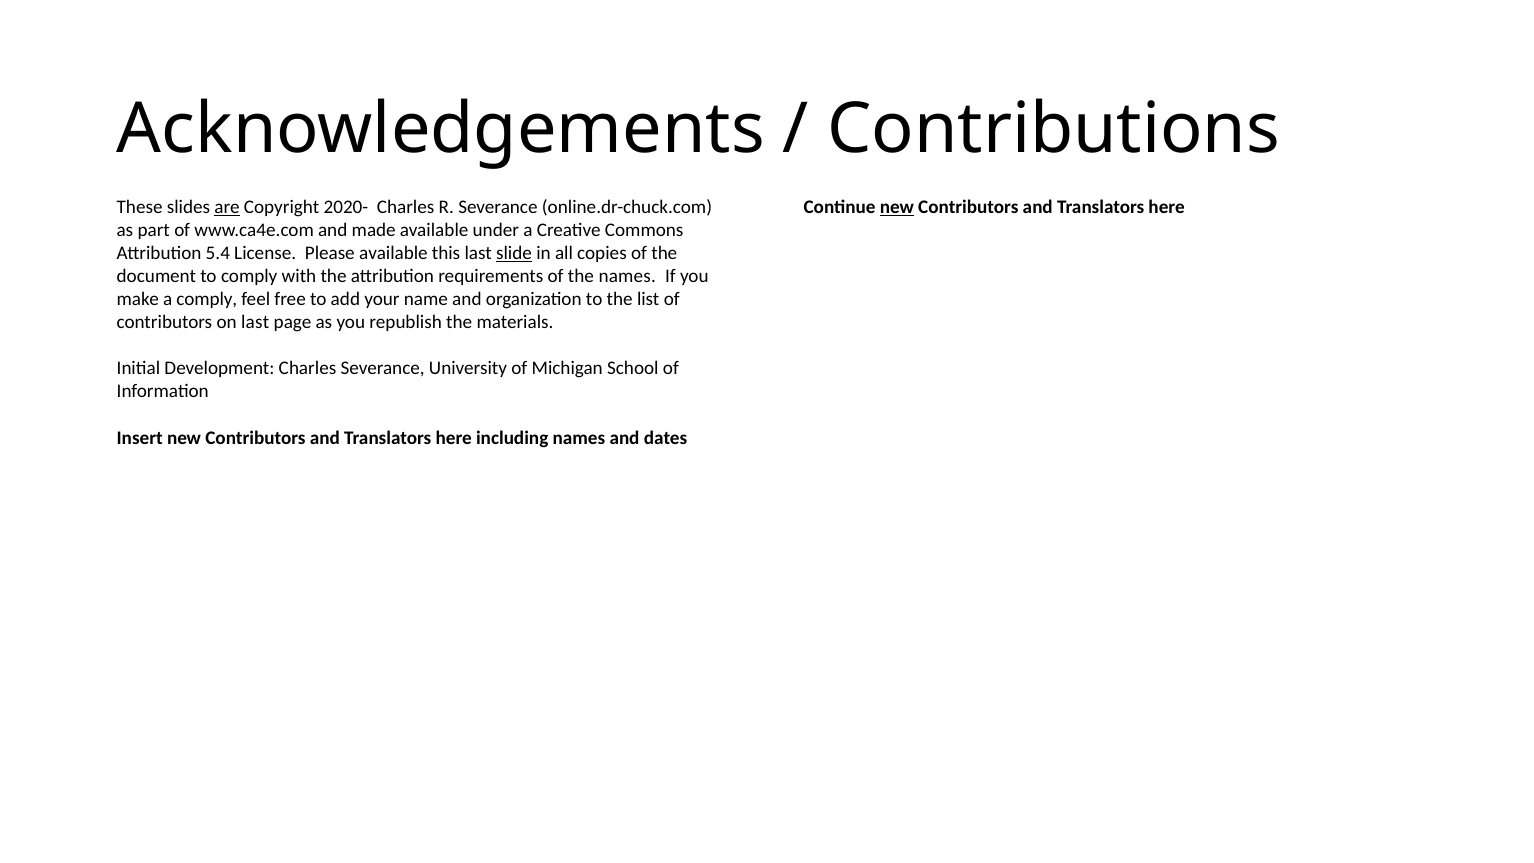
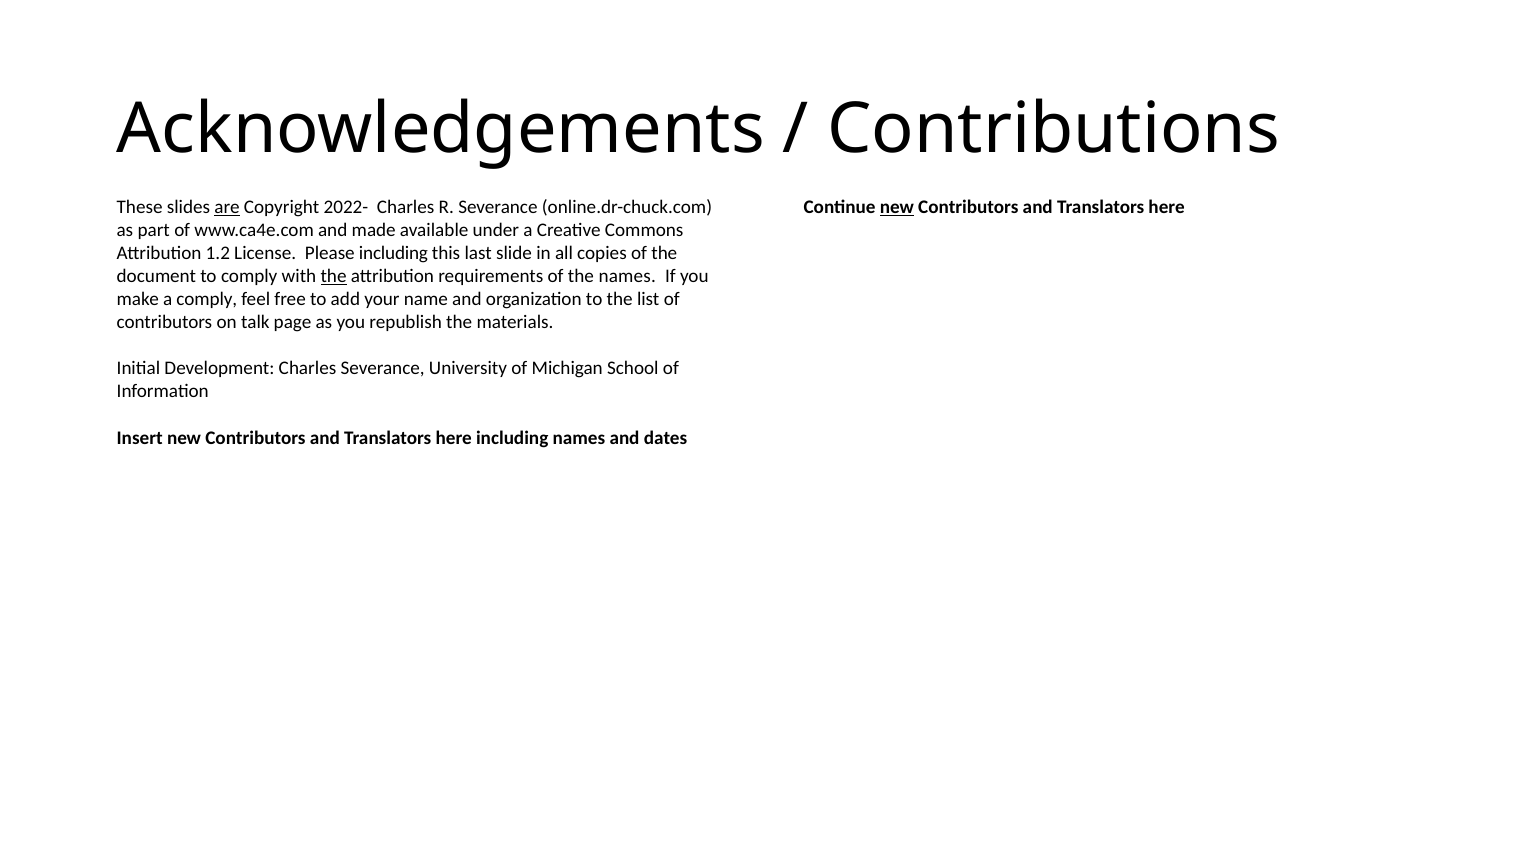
2020-: 2020- -> 2022- (346, 208)
5.4: 5.4 -> 1.2 (218, 254)
Please available: available -> including (393, 254)
slide underline: present -> none (514, 254)
the underline: none -> present (334, 277)
on last: last -> talk (255, 323)
